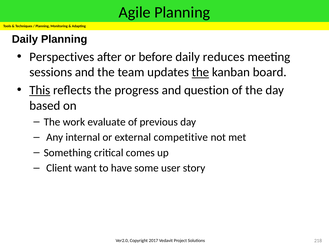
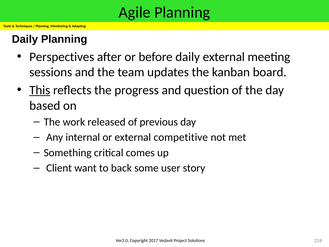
daily reduces: reduces -> external (224, 57)
the underline: present -> none (200, 72)
evaluate: evaluate -> released (107, 122)
have: have -> back (121, 168)
